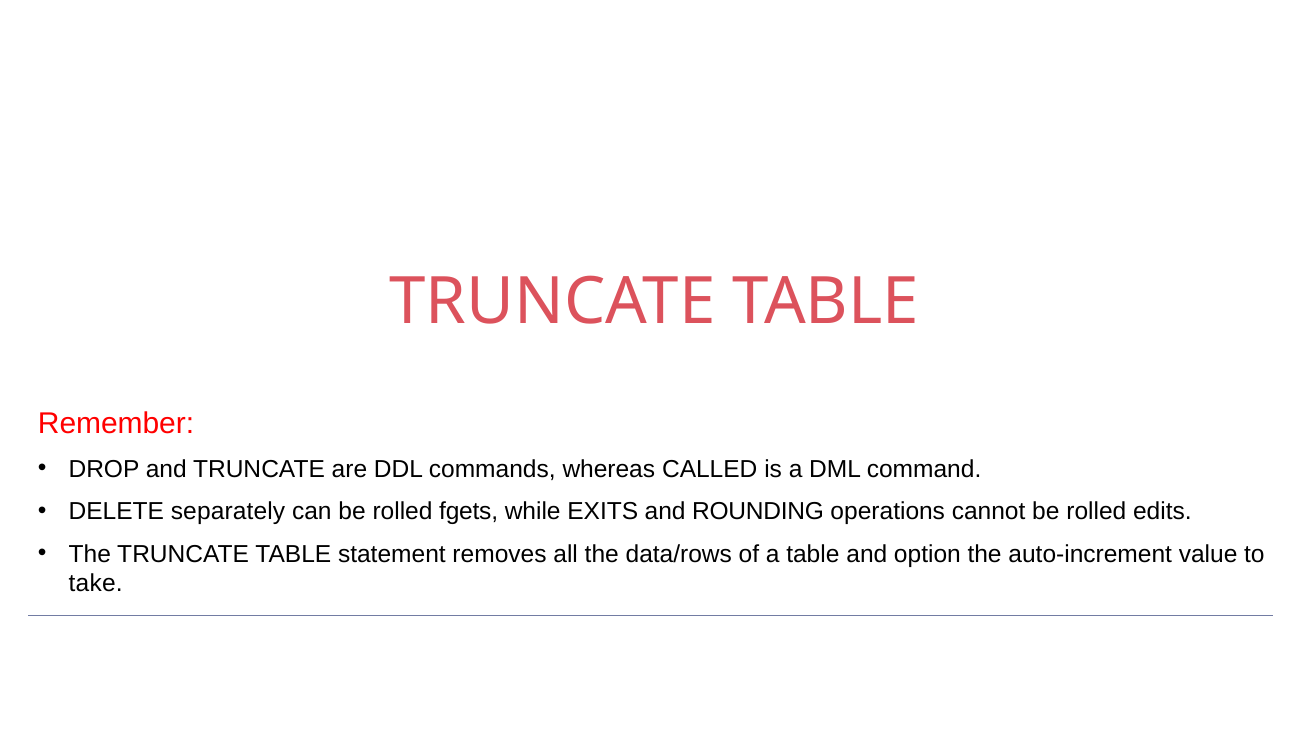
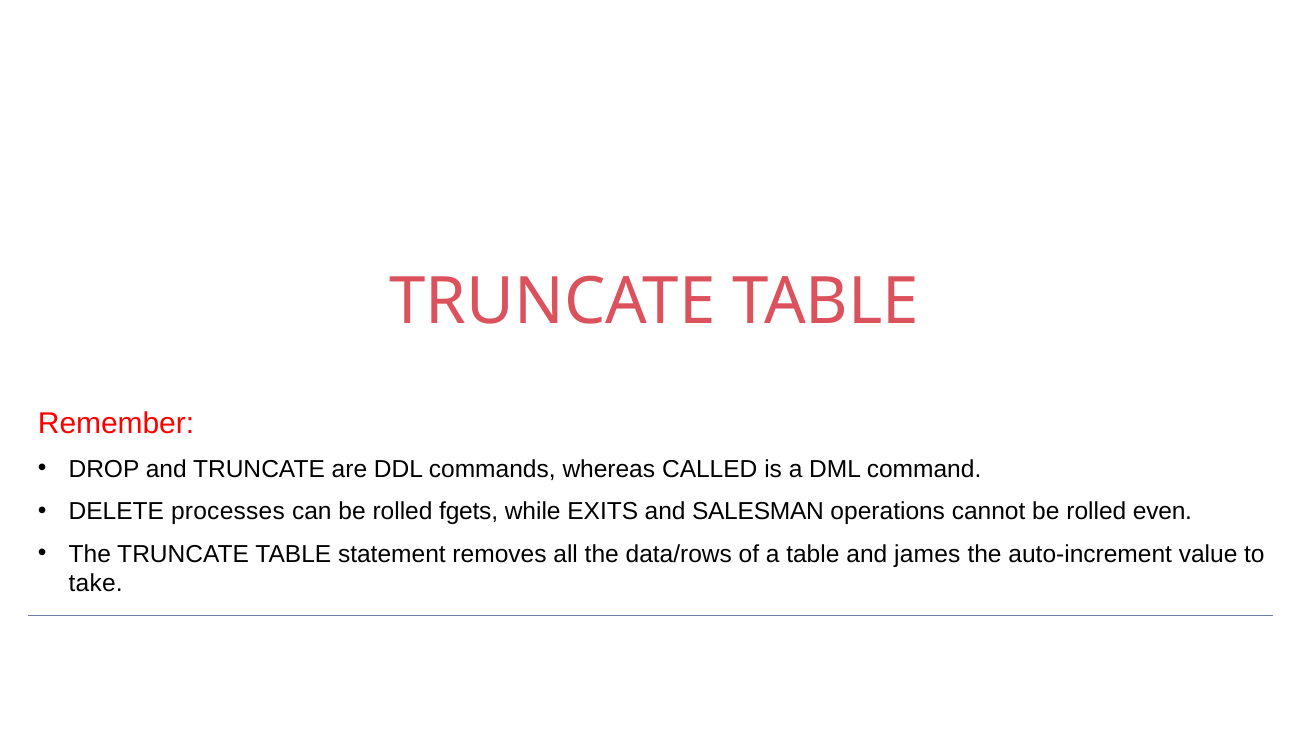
separately: separately -> processes (228, 512)
ROUNDING: ROUNDING -> SALESMAN (758, 512)
edits: edits -> even (1162, 512)
option: option -> james (927, 554)
